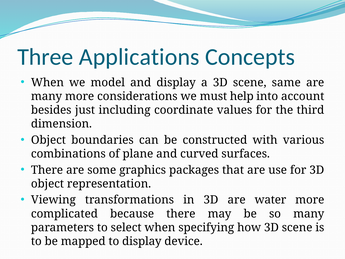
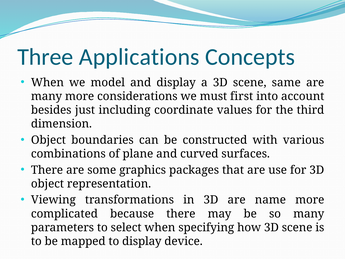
help: help -> first (242, 96)
water: water -> name (270, 200)
